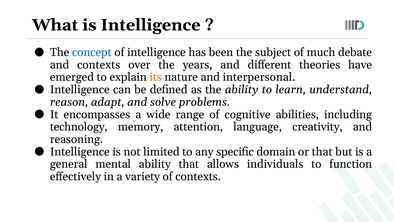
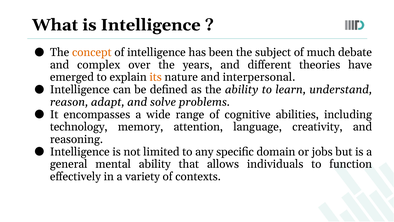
concept colour: blue -> orange (92, 52)
and contexts: contexts -> complex (99, 65)
or that: that -> jobs (322, 152)
